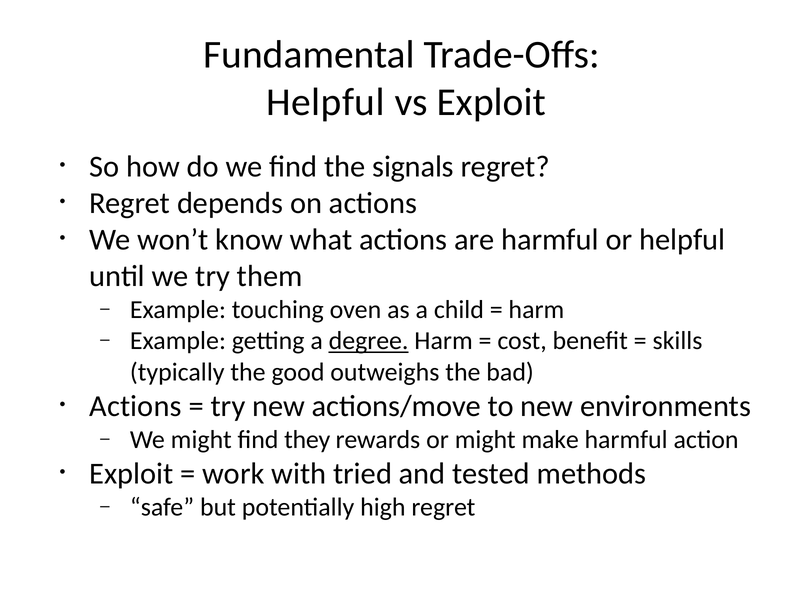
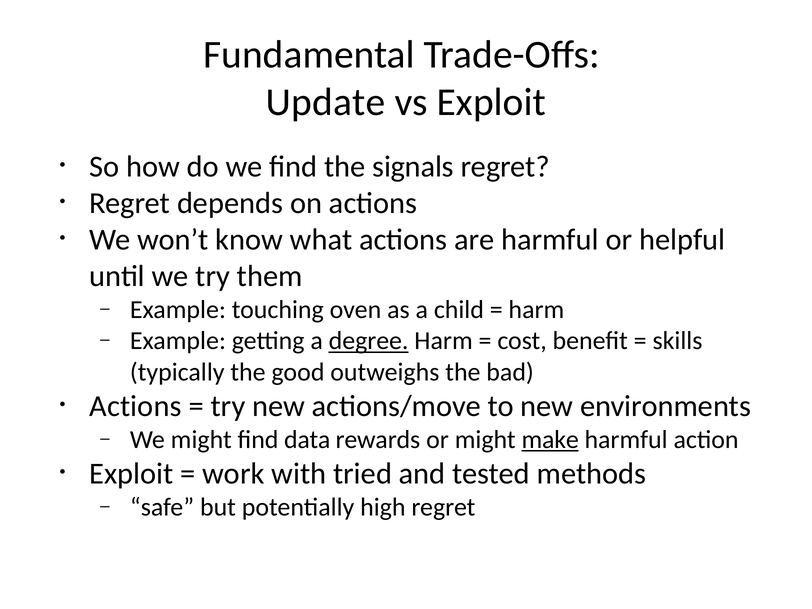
Helpful: Helpful -> Update (326, 102)
they: they -> data (307, 440)
make underline: none -> present (550, 440)
